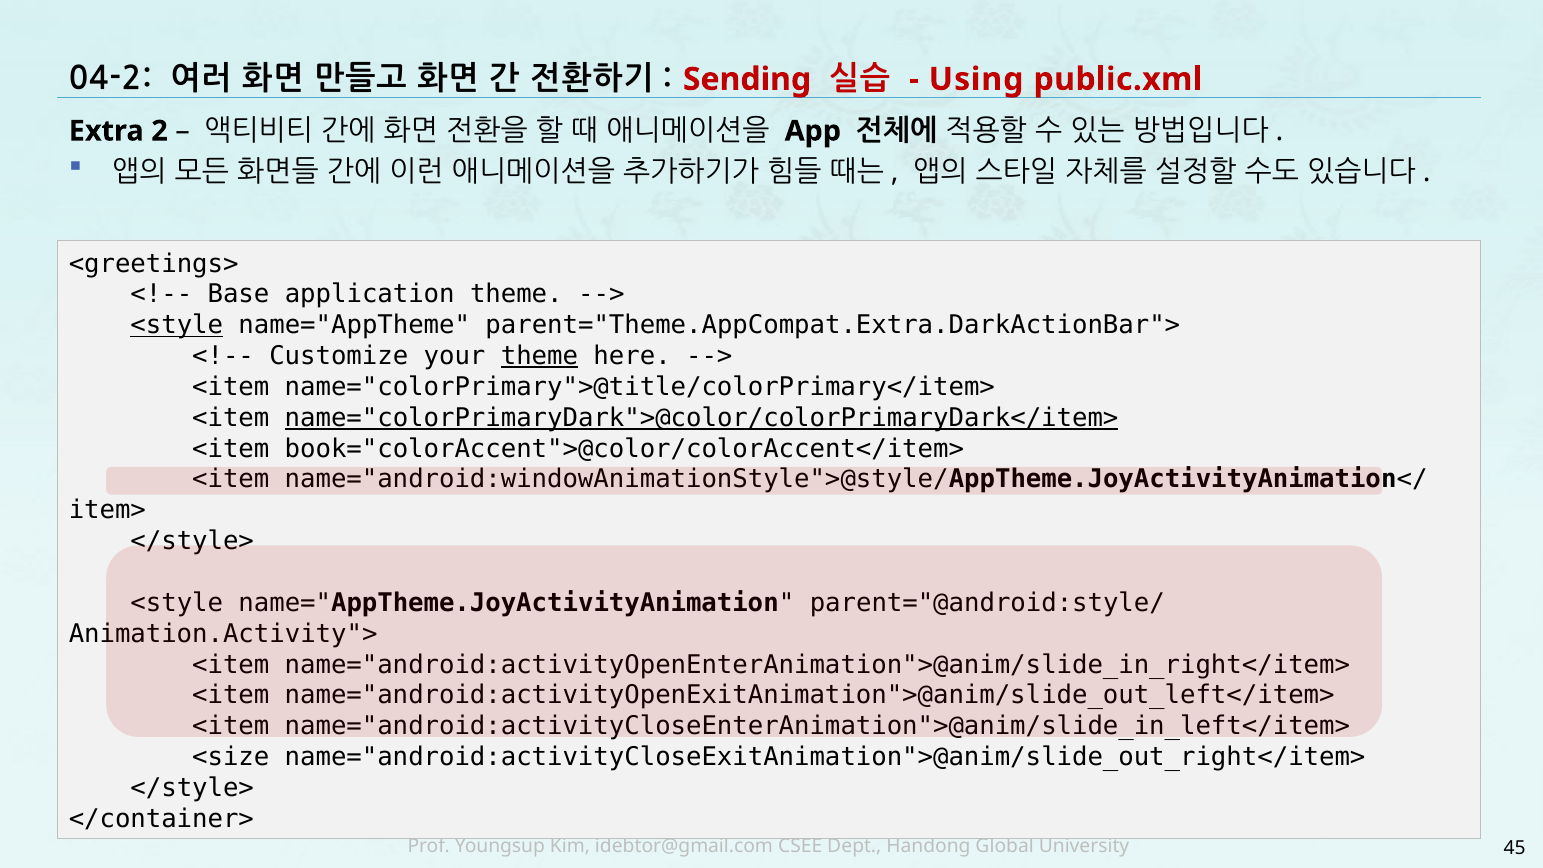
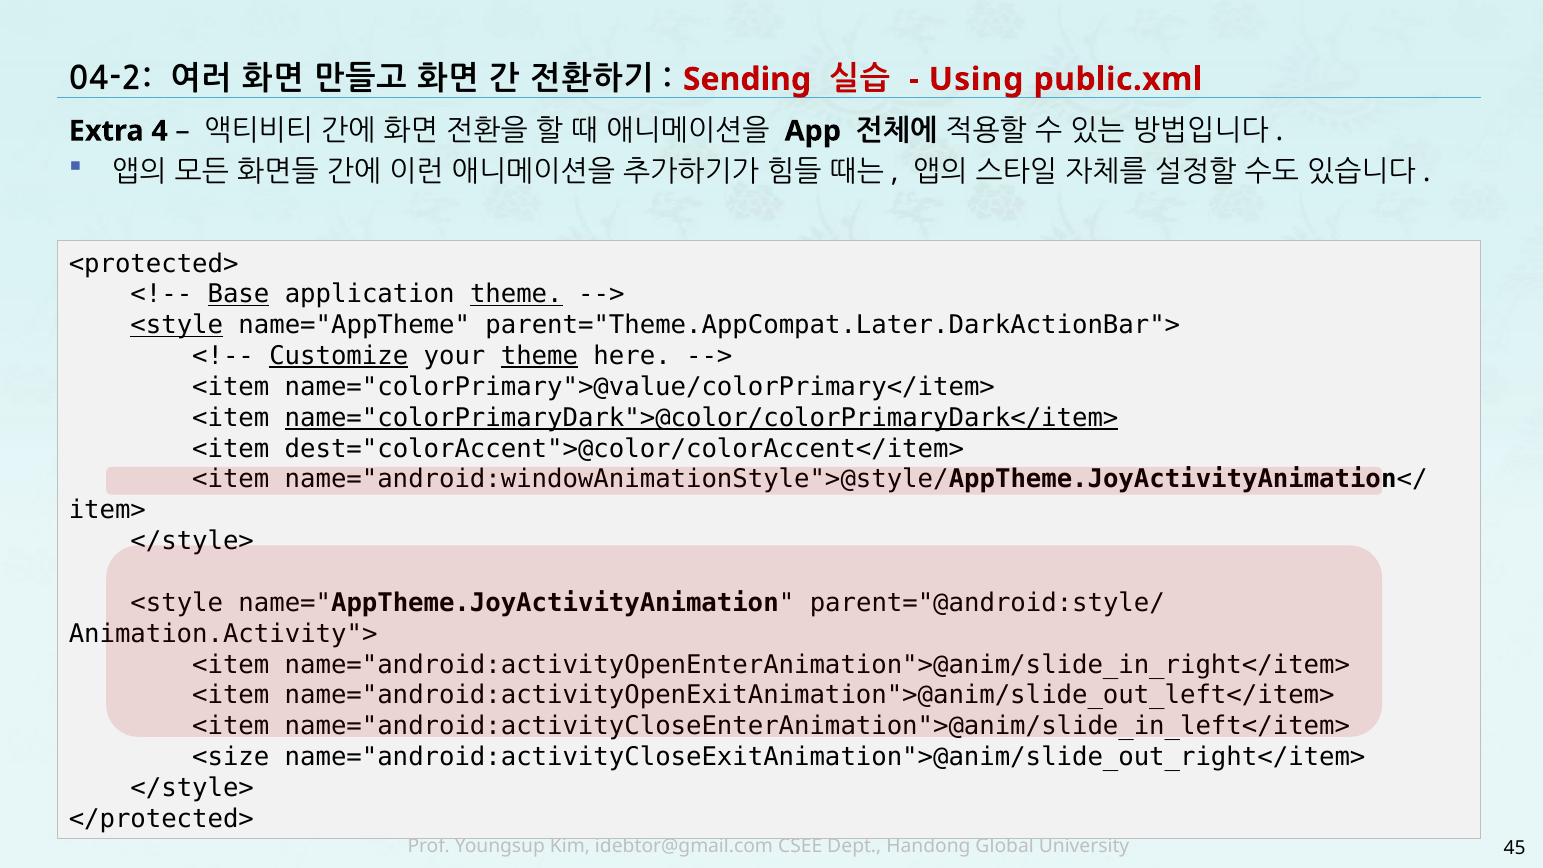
2: 2 -> 4 (160, 131)
<greetings>: <greetings> -> <protected> (154, 264)
Base underline: none -> present (238, 294)
theme underline: none -> present (516, 294)
parent="Theme.AppCompat.Extra.DarkActionBar">: parent="Theme.AppCompat.Extra.DarkActionBar"> -> parent="Theme.AppCompat.Later.DarkActionBar"> (833, 325)
Customize underline: none -> present (339, 356)
name="colorPrimary">@title/colorPrimary</item>: name="colorPrimary">@title/colorPrimary</item> -> name="colorPrimary">@value/colorPrimary</item> (640, 387)
book="colorAccent">@color/colorAccent</item>: book="colorAccent">@color/colorAccent</item> -> dest="colorAccent">@color/colorAccent</item> (624, 449)
</container>: </container> -> </protected> (161, 819)
